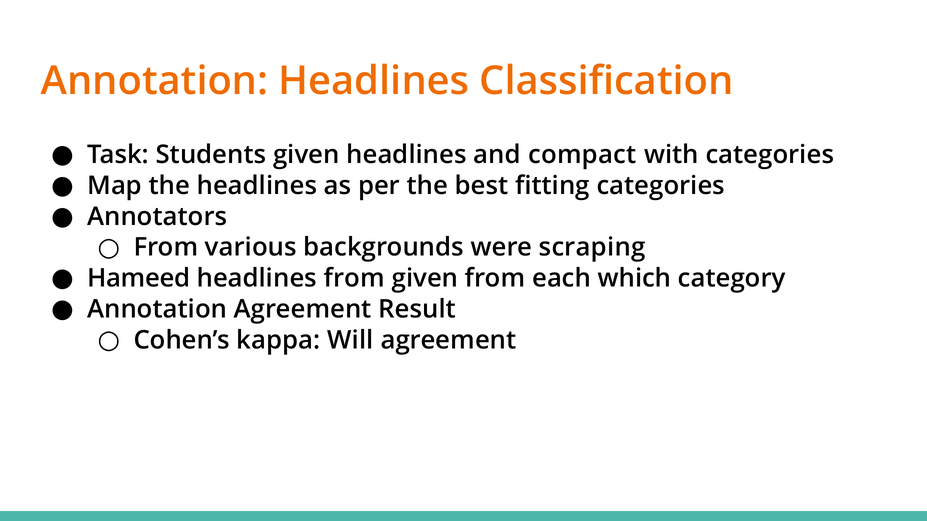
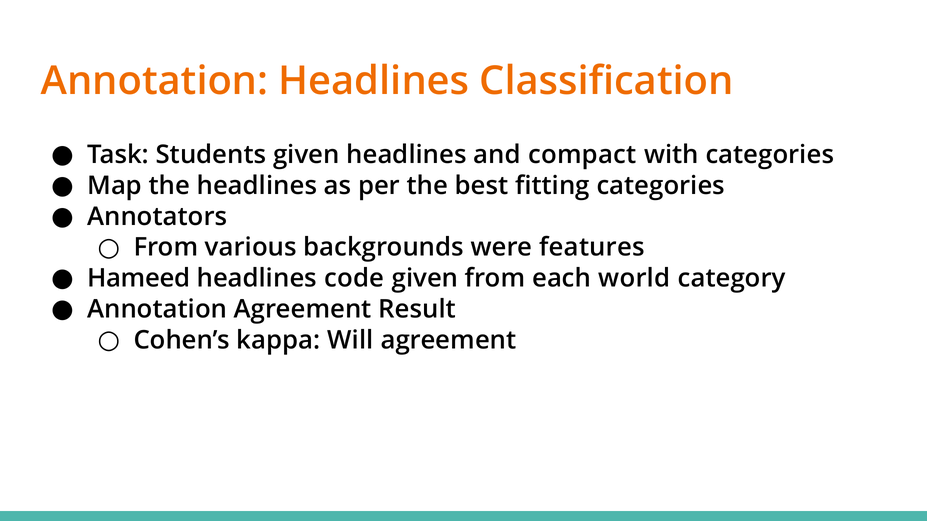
scraping: scraping -> features (592, 248)
headlines from: from -> code (354, 279)
which: which -> world (634, 279)
